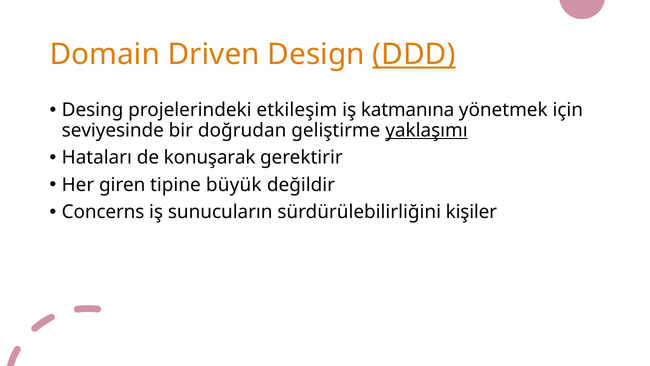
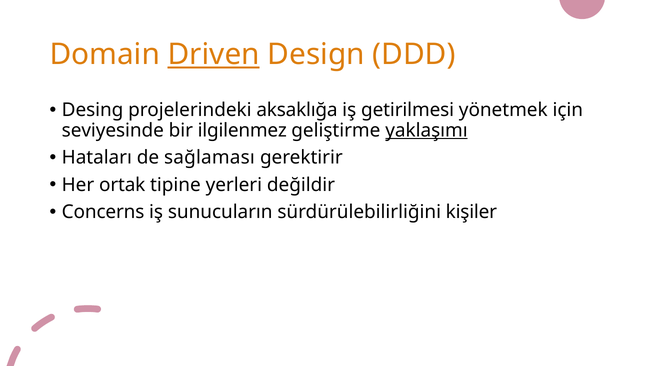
Driven underline: none -> present (214, 55)
DDD underline: present -> none (414, 55)
etkileşim: etkileşim -> aksaklığa (297, 110)
katmanına: katmanına -> getirilmesi (408, 110)
doğrudan: doğrudan -> ilgilenmez (242, 130)
konuşarak: konuşarak -> sağlaması (209, 158)
giren: giren -> ortak (122, 185)
büyük: büyük -> yerleri (234, 185)
